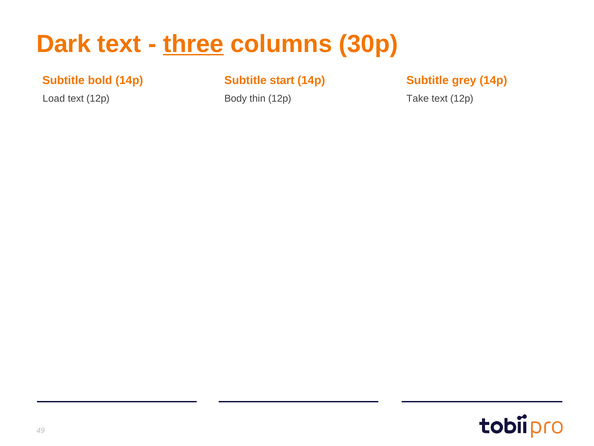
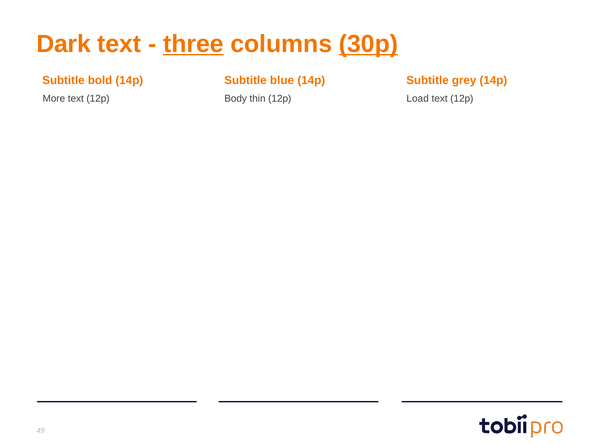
30p underline: none -> present (369, 44)
start: start -> blue (282, 80)
Load: Load -> More (54, 98)
Take: Take -> Load (418, 98)
